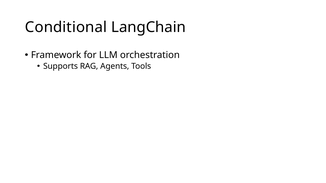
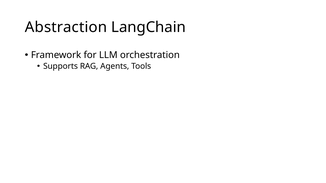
Conditional: Conditional -> Abstraction (66, 27)
